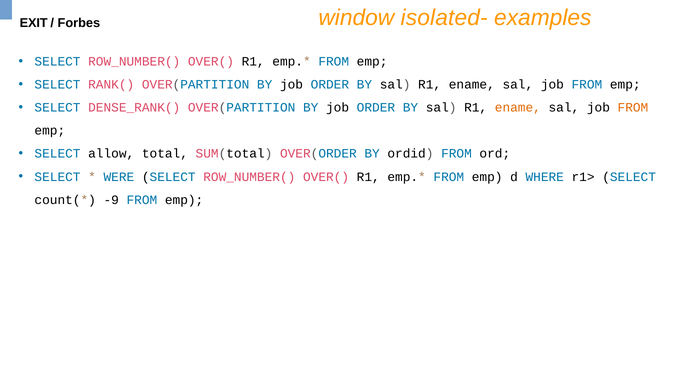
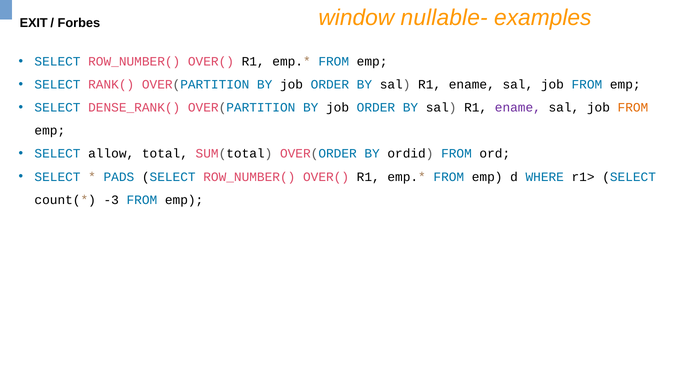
isolated-: isolated- -> nullable- (444, 18)
ename colour: orange -> purple (518, 108)
WERE: WERE -> PADS (119, 177)
-9: -9 -> -3 (111, 200)
